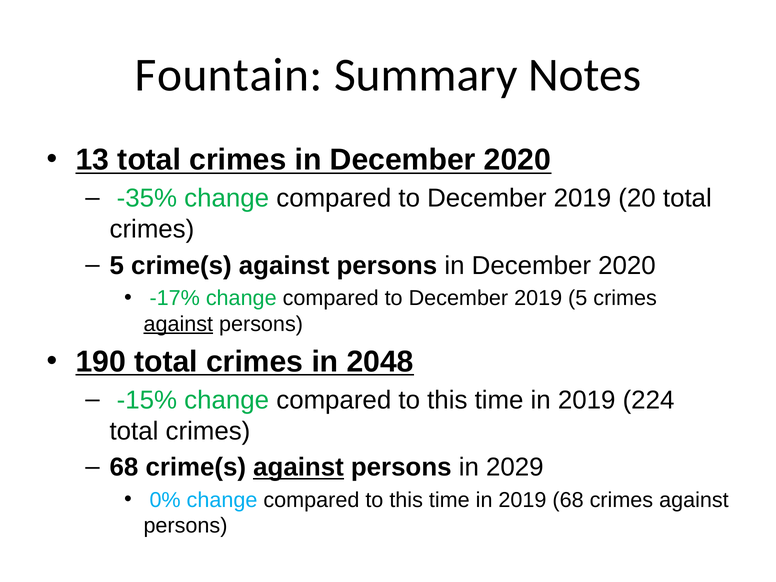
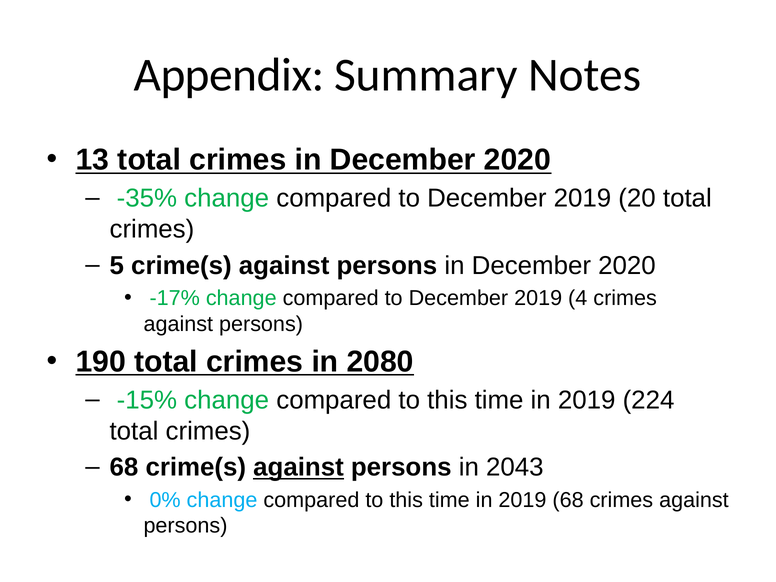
Fountain: Fountain -> Appendix (229, 75)
2019 5: 5 -> 4 (578, 298)
against underline: present -> none (178, 324)
2048: 2048 -> 2080 (380, 362)
2029: 2029 -> 2043 (515, 467)
